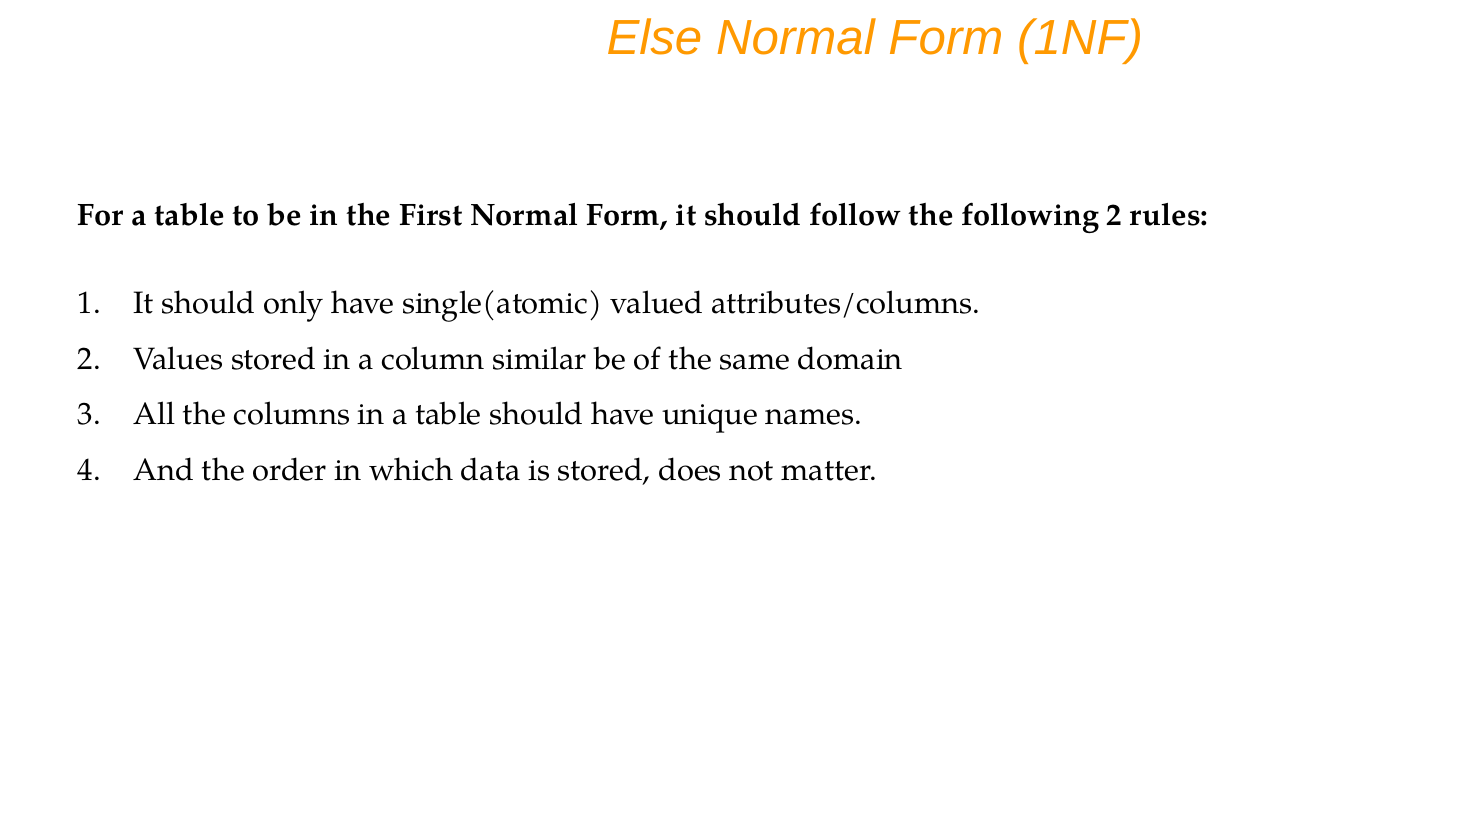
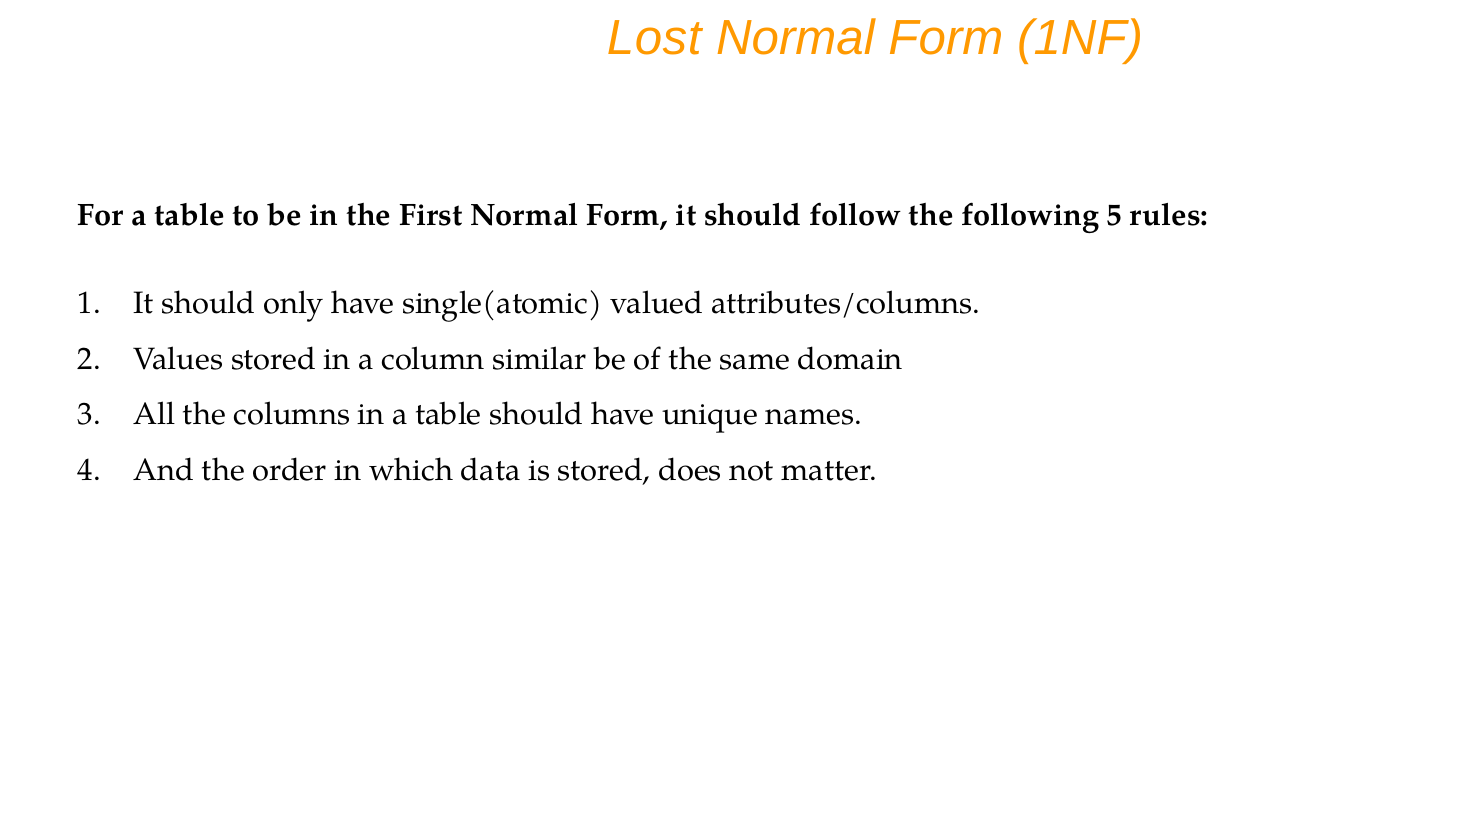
Else: Else -> Lost (654, 38)
following 2: 2 -> 5 (1115, 215)
